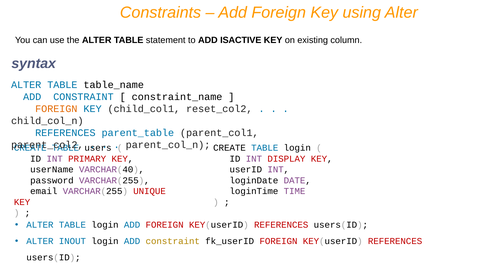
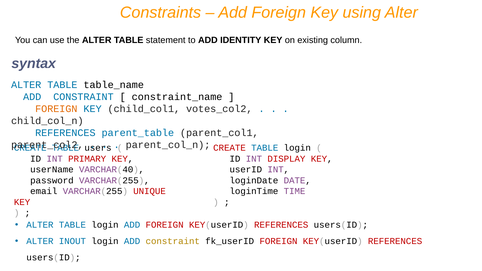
ISACTIVE: ISACTIVE -> IDENTITY (241, 40)
reset_col2: reset_col2 -> votes_col2 (219, 109)
CREATE colour: black -> red (230, 148)
